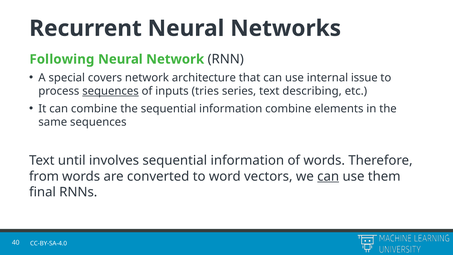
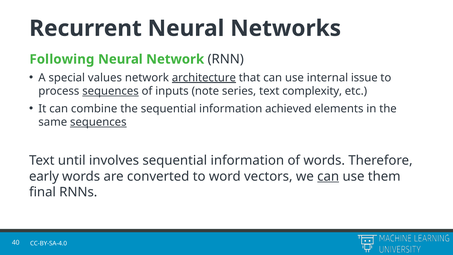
covers: covers -> values (105, 78)
architecture underline: none -> present (204, 78)
tries: tries -> note (205, 91)
describing: describing -> complexity (312, 91)
information combine: combine -> achieved (288, 109)
sequences underline: none -> present (98, 122)
from: from -> early (44, 176)
